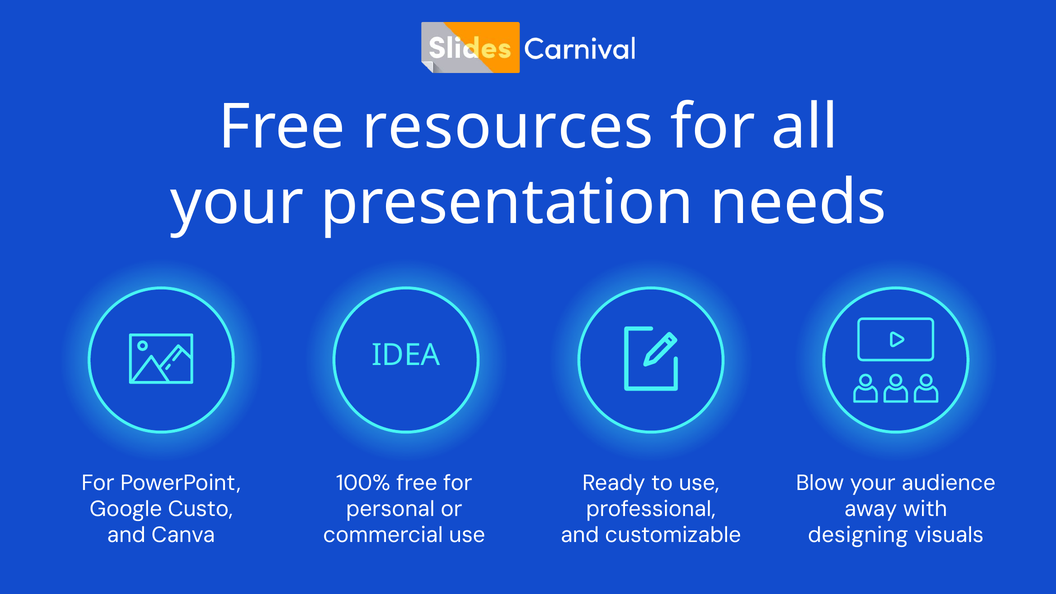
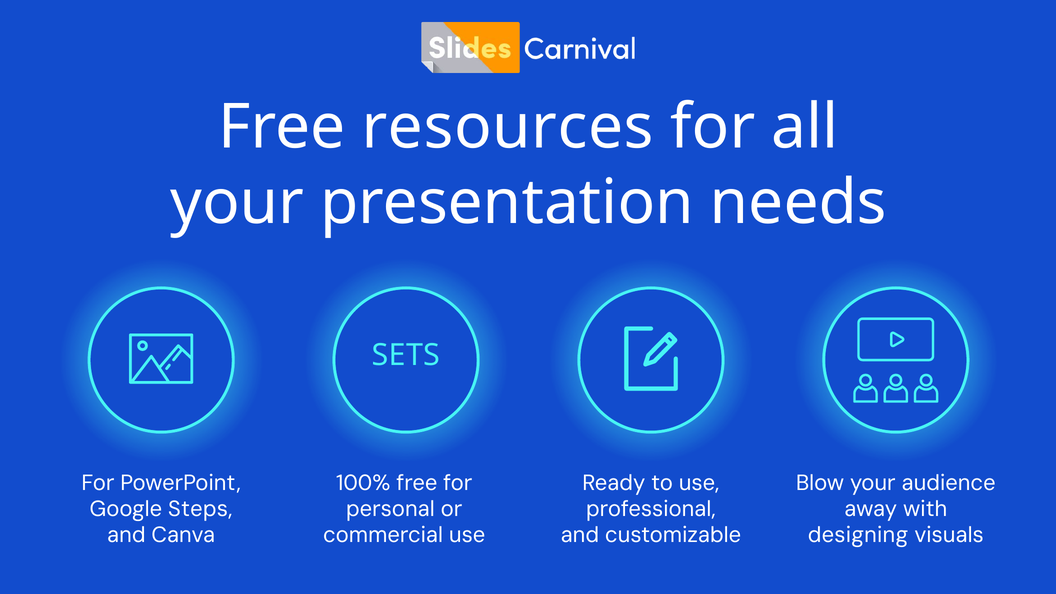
IDEA: IDEA -> SETS (406, 355)
Custo: Custo -> Steps (200, 509)
